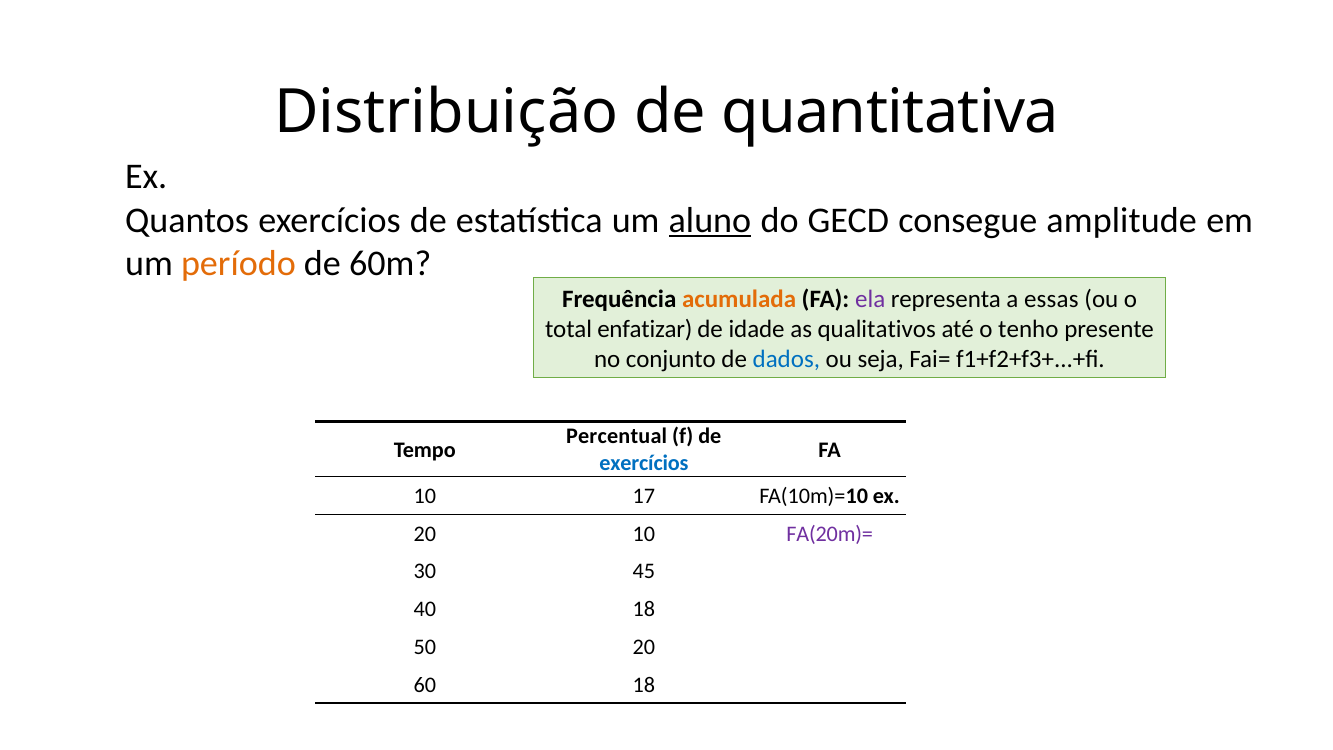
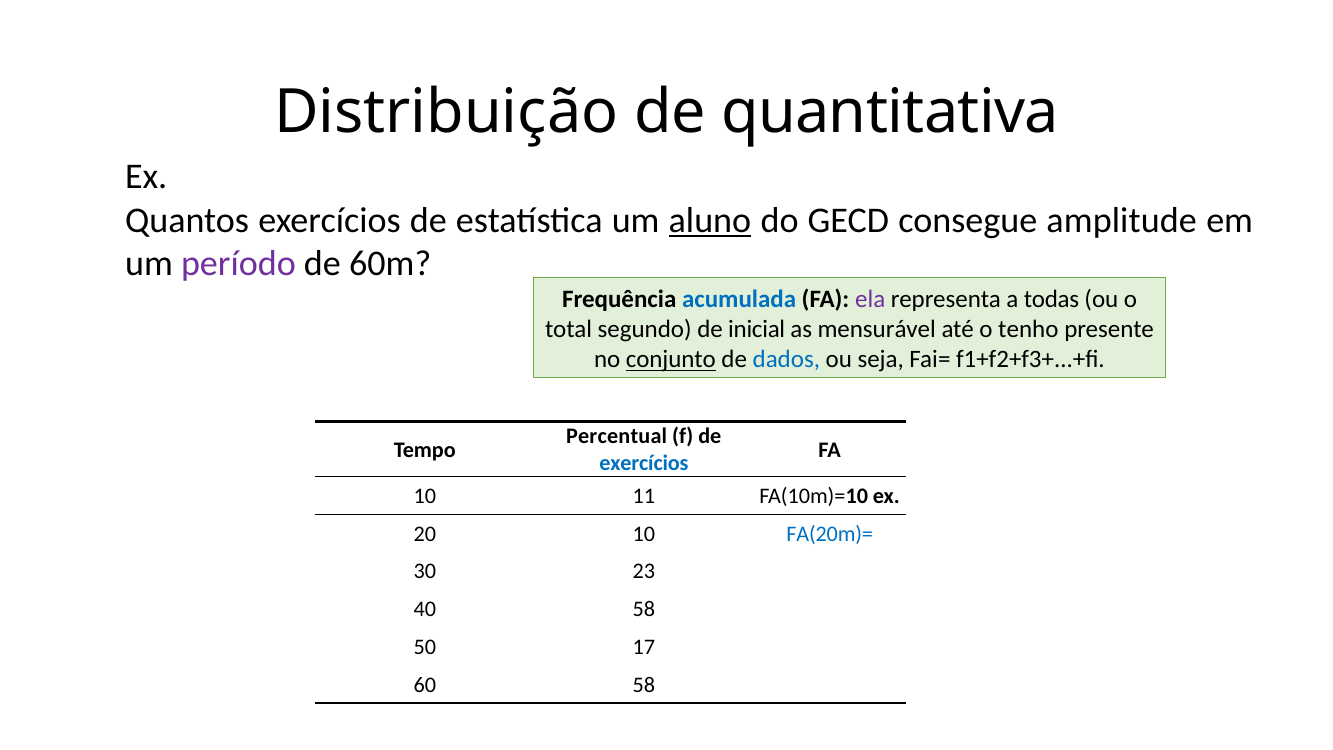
período colour: orange -> purple (238, 263)
acumulada colour: orange -> blue (739, 300)
essas: essas -> todas (1052, 300)
enfatizar: enfatizar -> segundo (645, 330)
idade: idade -> inicial (757, 330)
qualitativos: qualitativos -> mensurável (877, 330)
conjunto underline: none -> present (671, 360)
17: 17 -> 11 (644, 496)
FA(20m)= colour: purple -> blue (830, 534)
45: 45 -> 23 (644, 572)
40 18: 18 -> 58 (644, 609)
50 20: 20 -> 17 (644, 647)
60 18: 18 -> 58 (644, 685)
